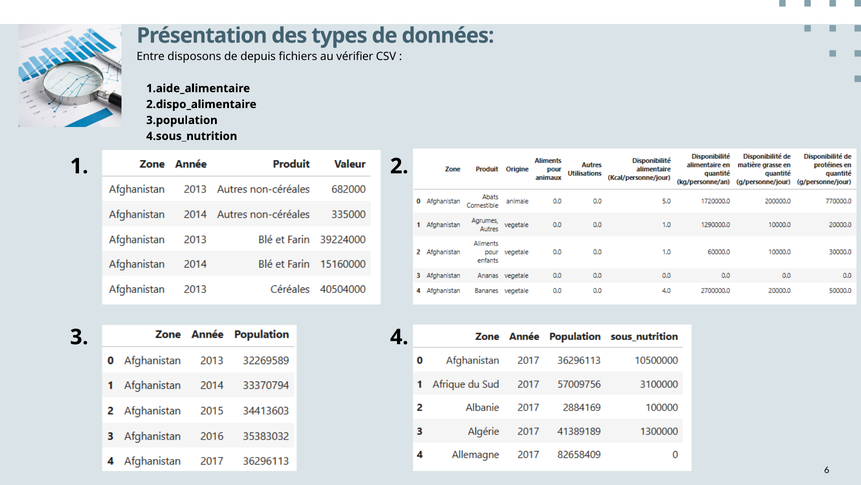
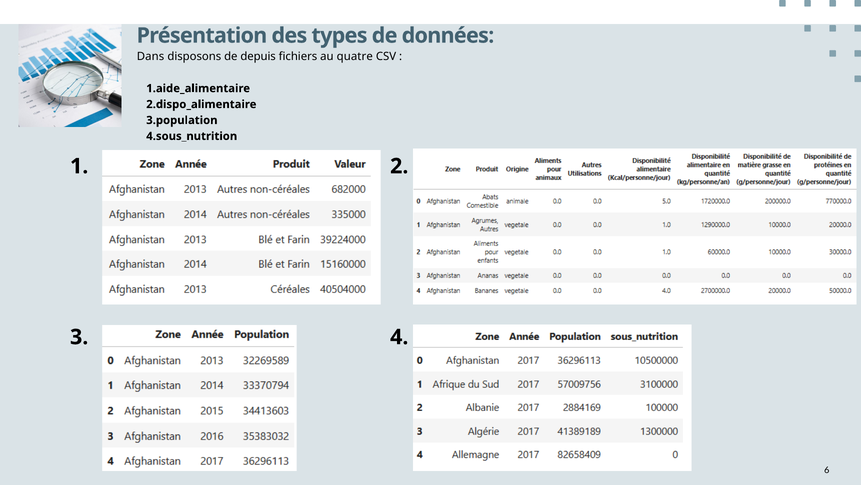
Entre: Entre -> Dans (150, 57)
vérifier: vérifier -> quatre (355, 57)
